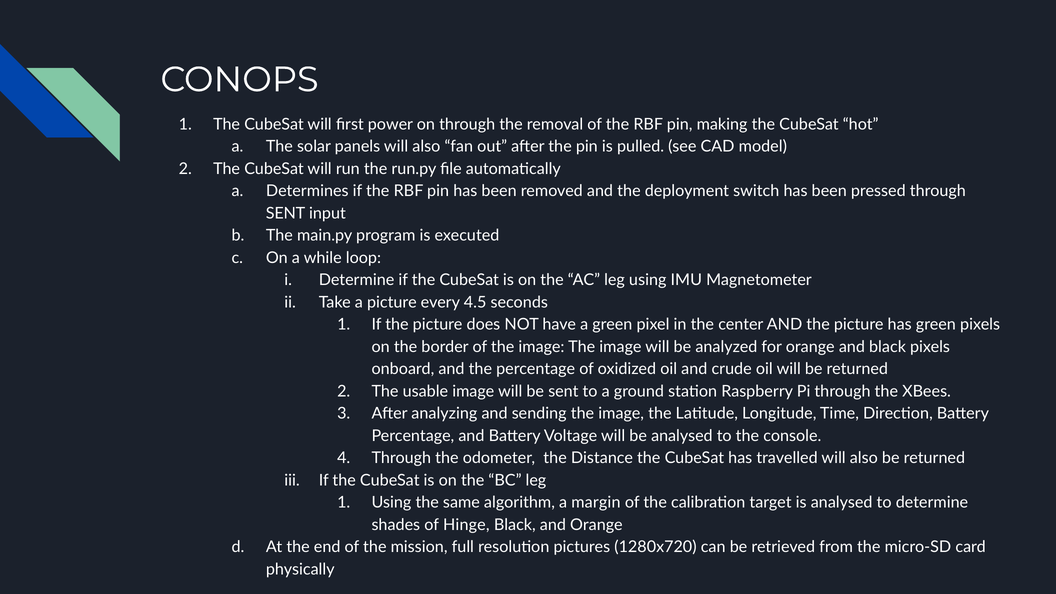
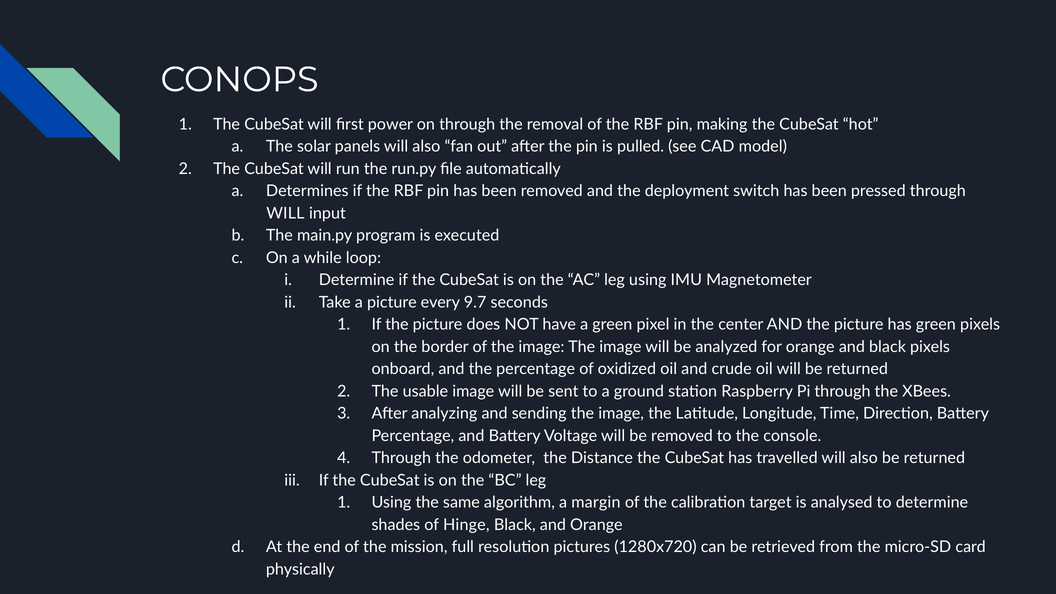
SENT: SENT -> WILL (285, 213)
4.5: 4.5 -> 9.7 (475, 302)
be analysed: analysed -> removed (682, 436)
